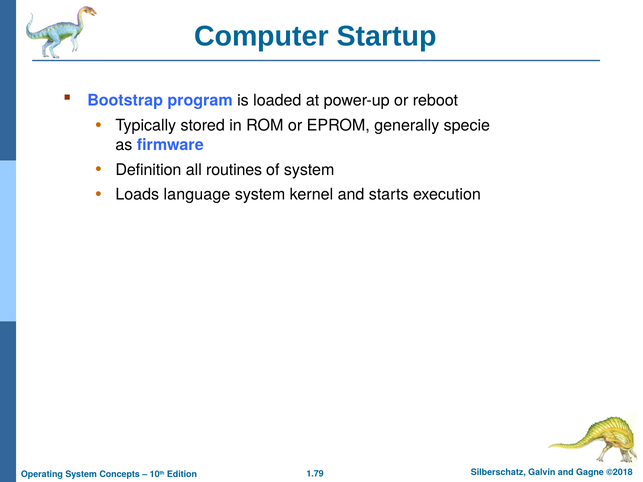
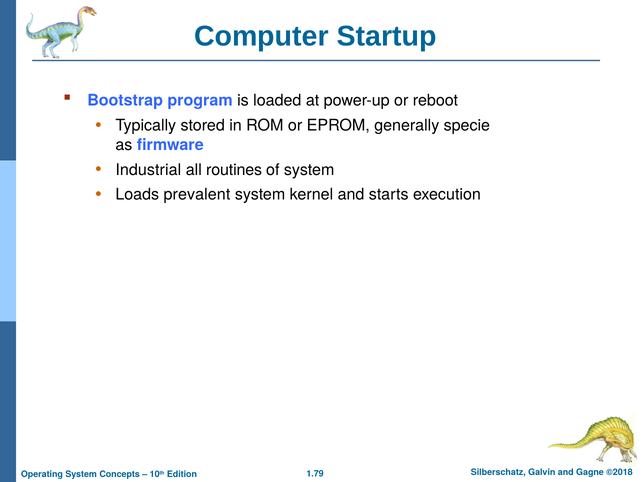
Definition: Definition -> Industrial (148, 170)
language: language -> prevalent (197, 195)
